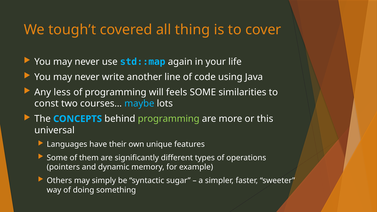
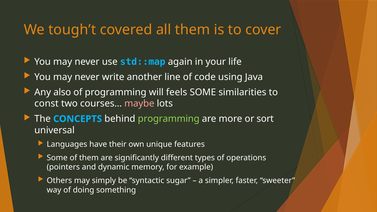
all thing: thing -> them (193, 30)
less: less -> also (62, 92)
maybe colour: light blue -> pink (139, 104)
this: this -> sort (265, 119)
